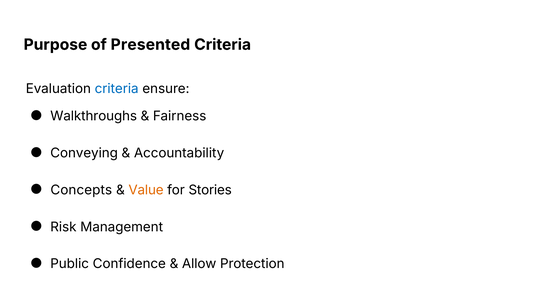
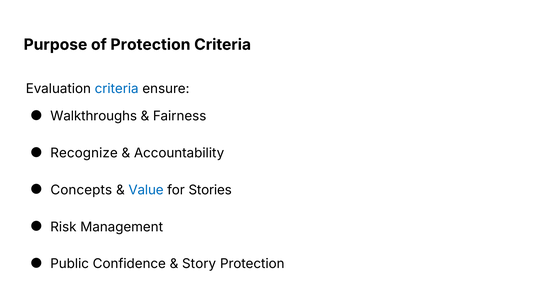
of Presented: Presented -> Protection (150, 45)
Conveying: Conveying -> Recognize (84, 153)
Value colour: orange -> blue (146, 190)
Allow: Allow -> Story (199, 264)
